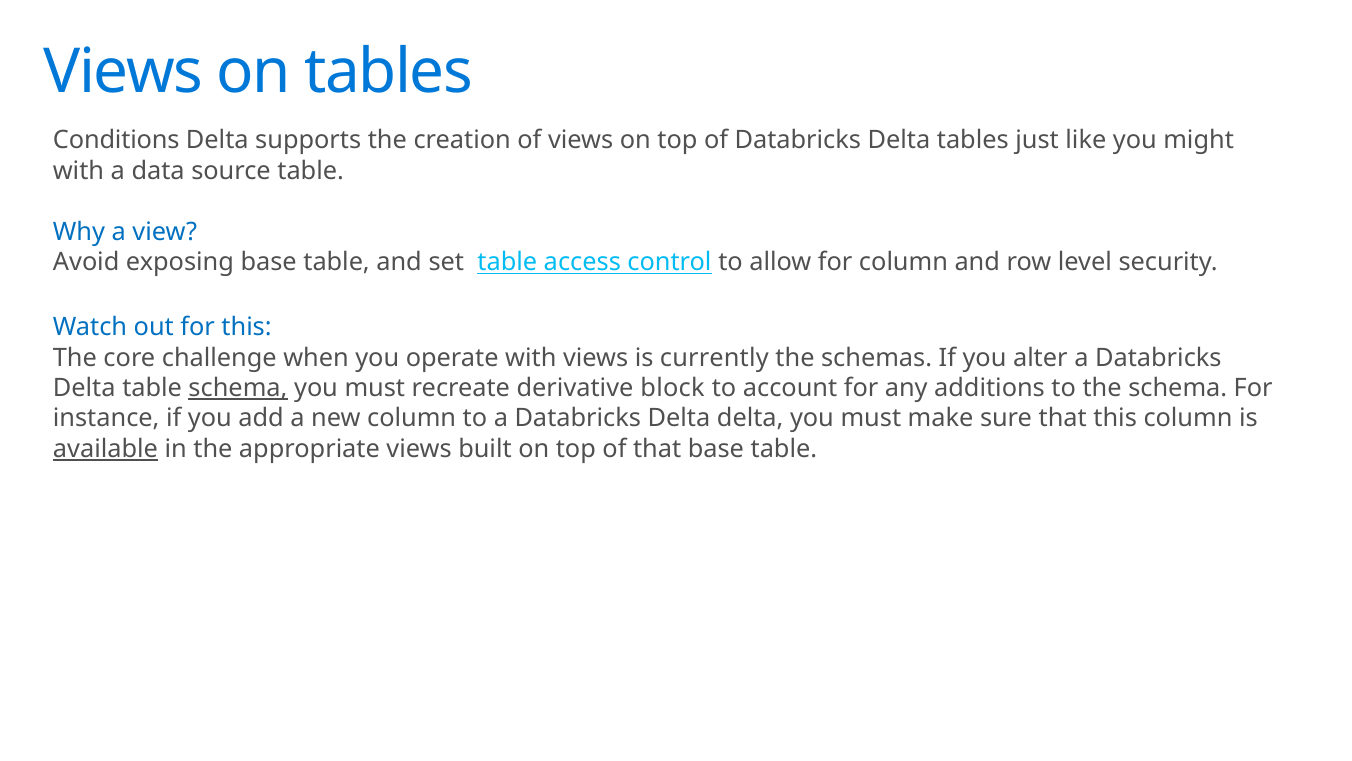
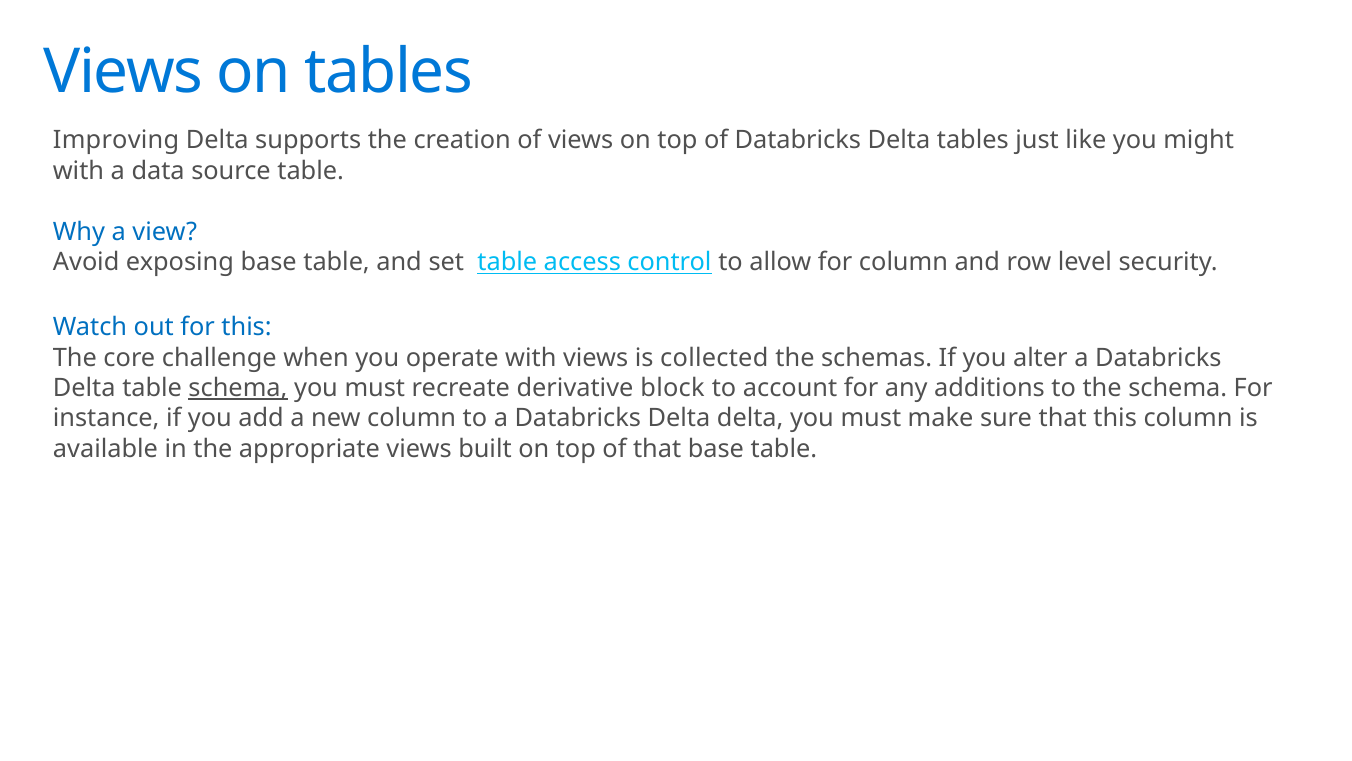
Conditions: Conditions -> Improving (116, 140)
currently: currently -> collected (714, 357)
available underline: present -> none (105, 449)
